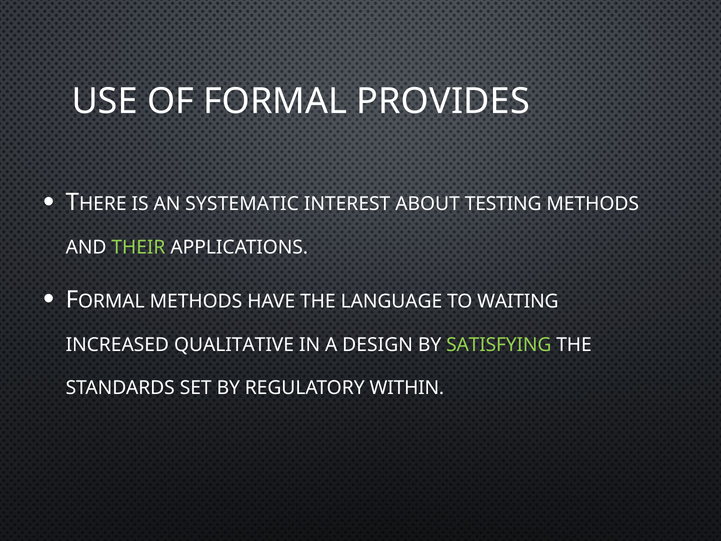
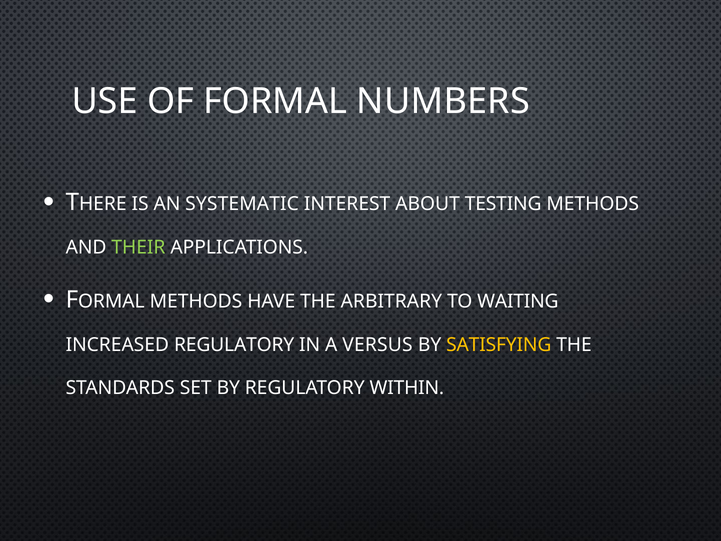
PROVIDES: PROVIDES -> NUMBERS (443, 101)
LANGUAGE: LANGUAGE -> ARBITRARY (391, 301)
INCREASED QUALITATIVE: QUALITATIVE -> REGULATORY (234, 344)
DESIGN: DESIGN -> VERSUS (378, 344)
SATISFYING colour: light green -> yellow (499, 344)
